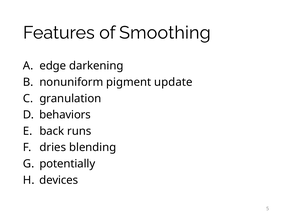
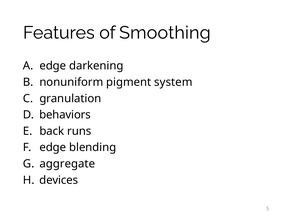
update: update -> system (173, 82)
dries: dries -> edge (53, 147)
potentially: potentially -> aggregate (67, 164)
